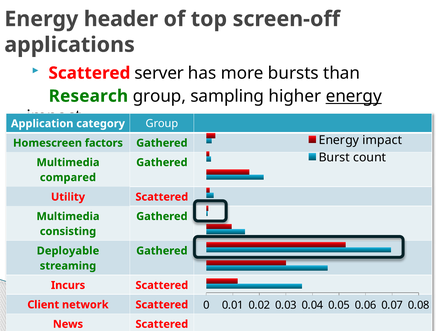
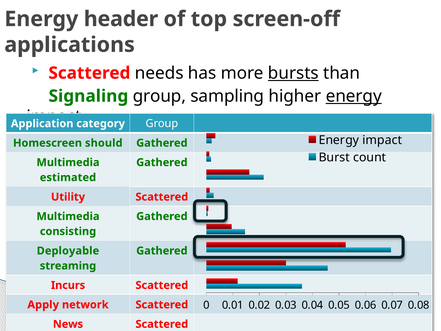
server: server -> needs (159, 73)
bursts underline: none -> present (293, 73)
Research: Research -> Signaling (88, 96)
factors: factors -> should (104, 143)
compared: compared -> estimated (68, 177)
Client: Client -> Apply (43, 304)
